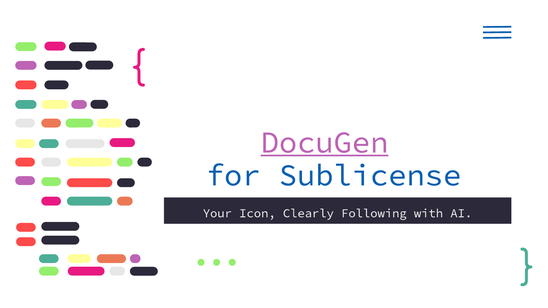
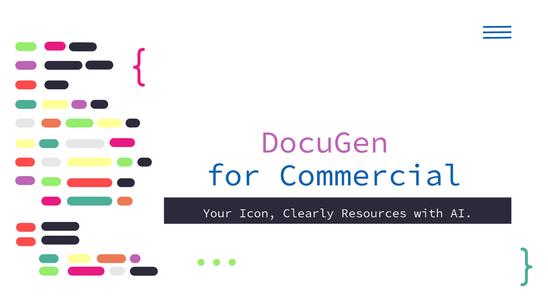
DocuGen underline: present -> none (325, 143)
Sublicense: Sublicense -> Commercial (370, 175)
Following: Following -> Resources (374, 213)
